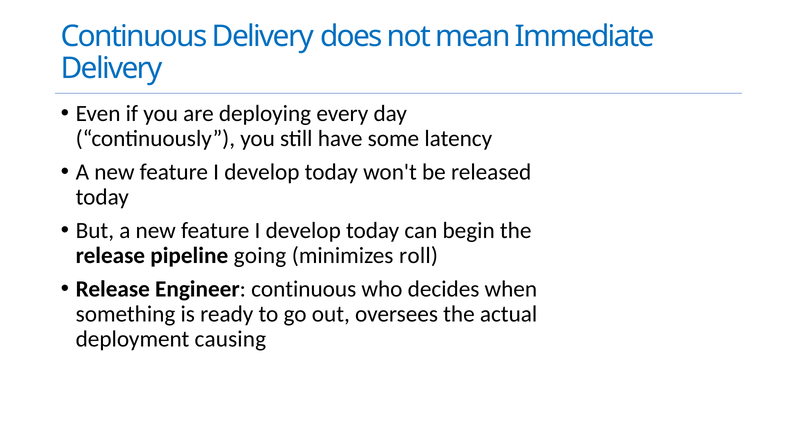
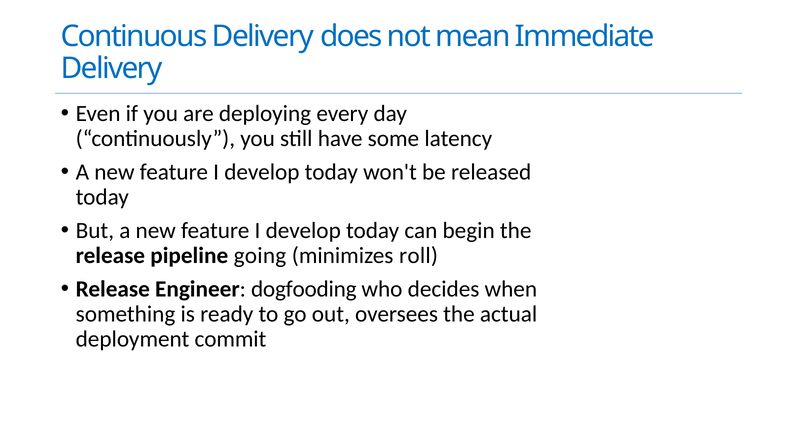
Engineer continuous: continuous -> dogfooding (304, 289)
causing: causing -> commit (230, 339)
